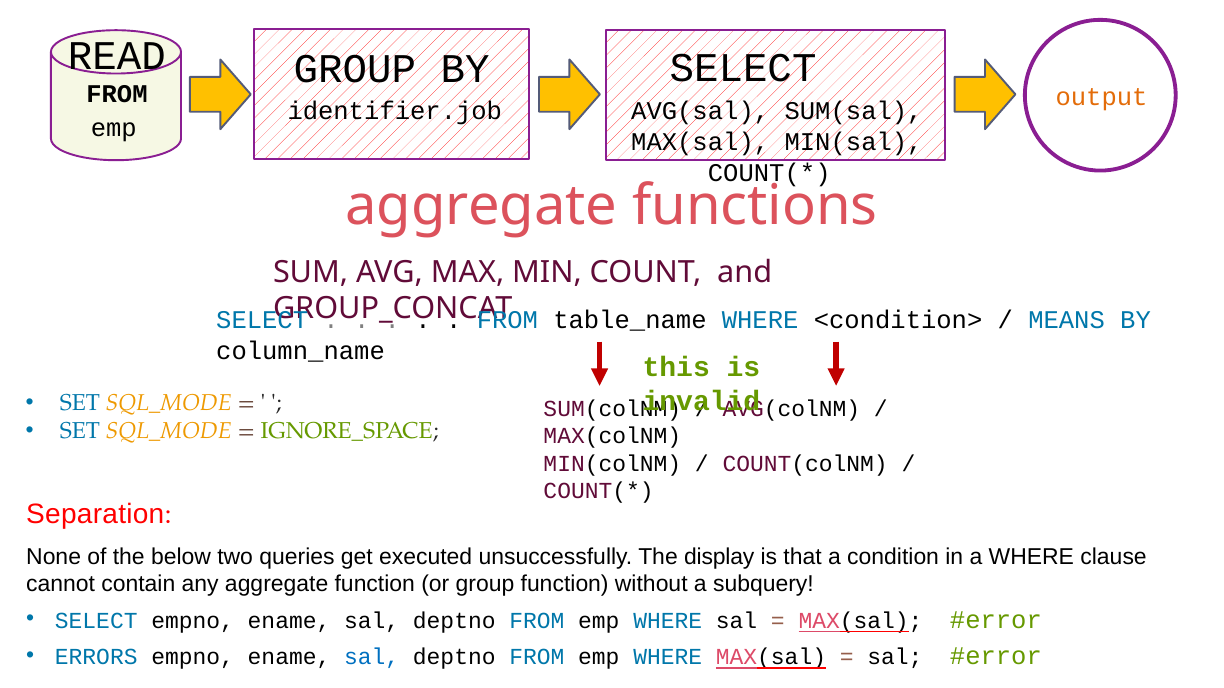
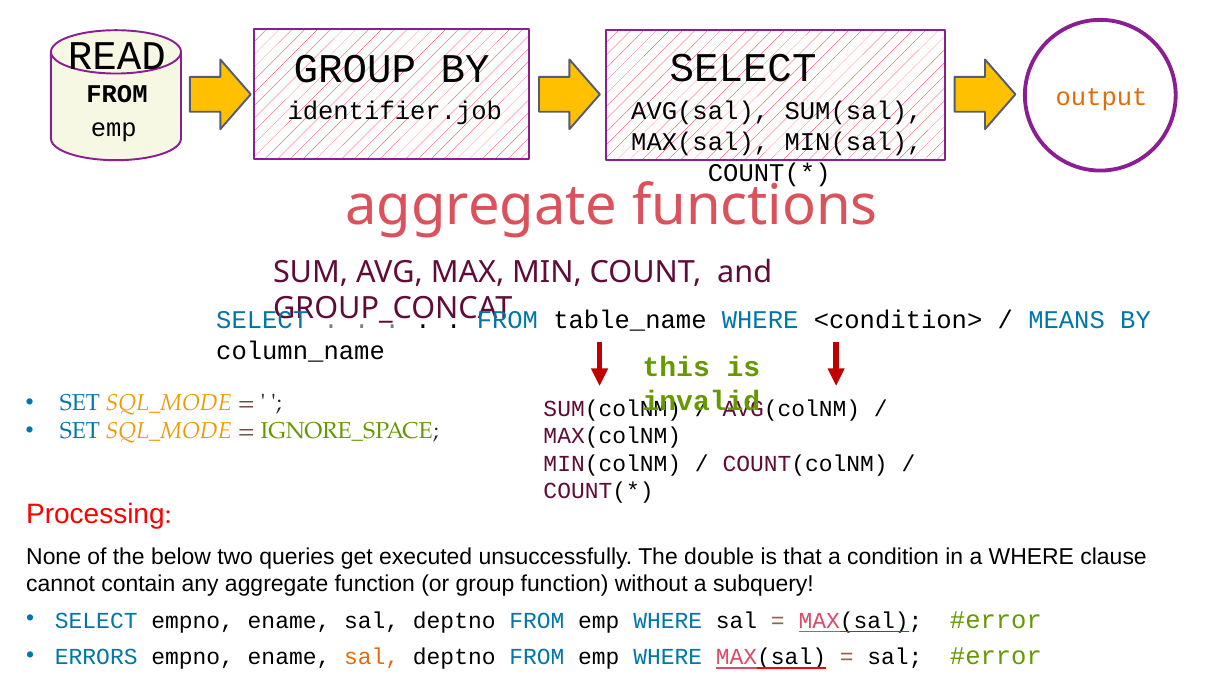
Separation: Separation -> Processing (95, 515)
display: display -> double (719, 557)
sal colour: blue -> orange (372, 658)
